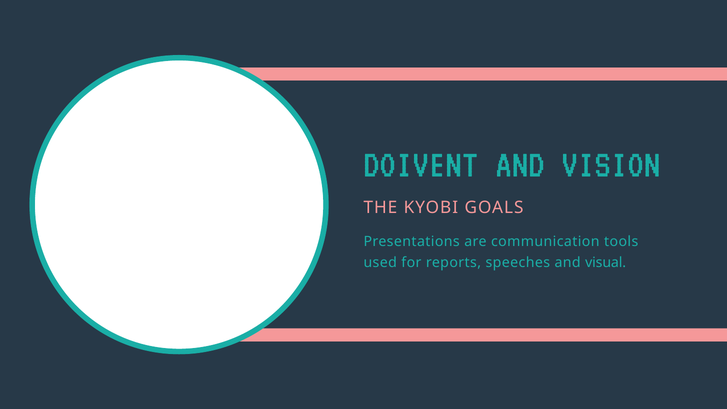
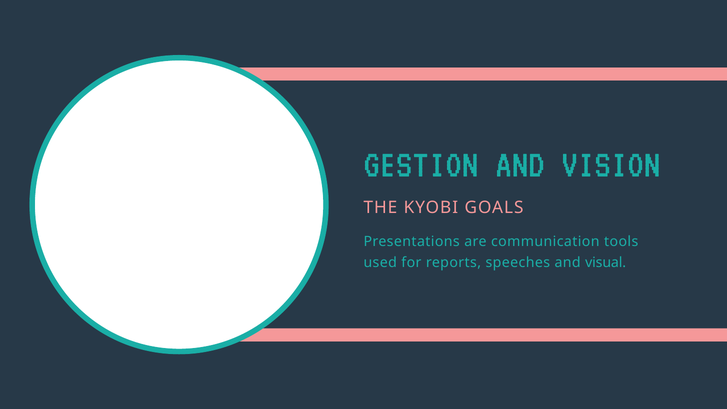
DOIVENT: DOIVENT -> GESTION (421, 164)
